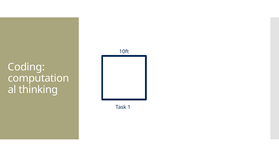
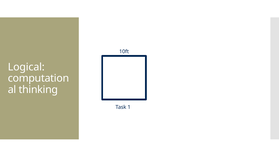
Coding: Coding -> Logical (26, 67)
